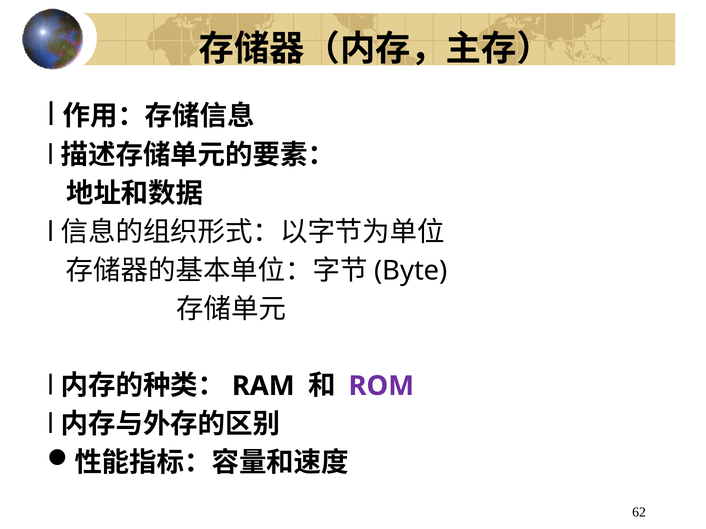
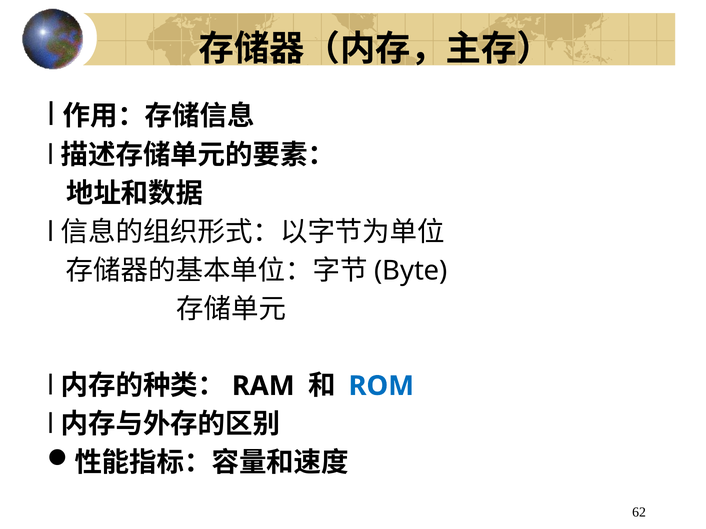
ROM colour: purple -> blue (381, 386)
